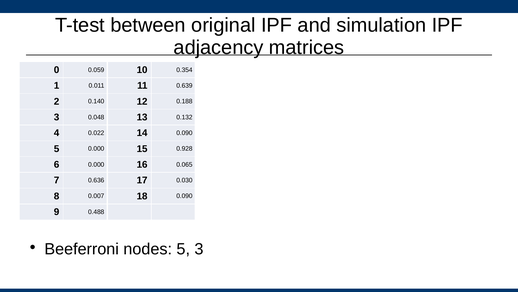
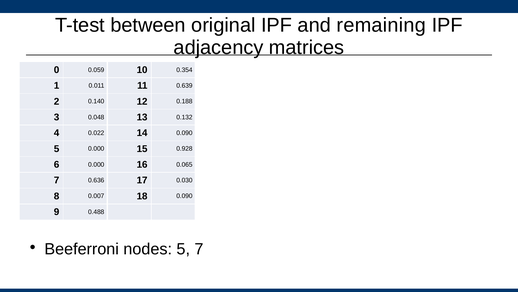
simulation: simulation -> remaining (381, 25)
5 3: 3 -> 7 (199, 249)
